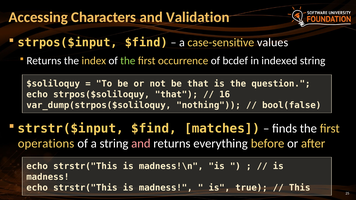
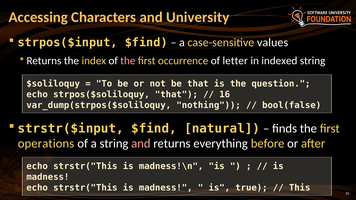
Validation: Validation -> University (198, 17)
the colour: light green -> pink (128, 61)
bcdef: bcdef -> letter (235, 61)
matches: matches -> natural (222, 129)
